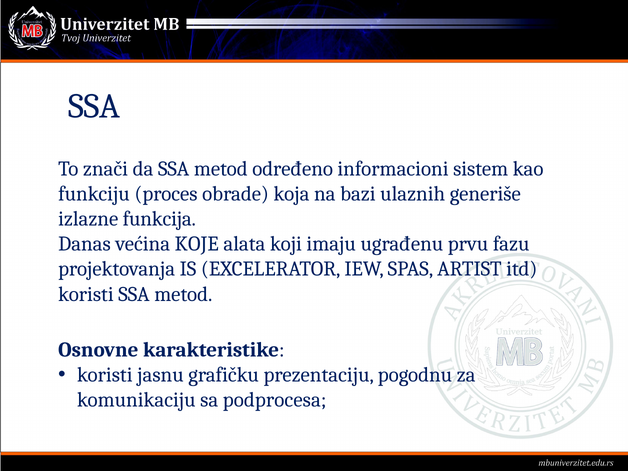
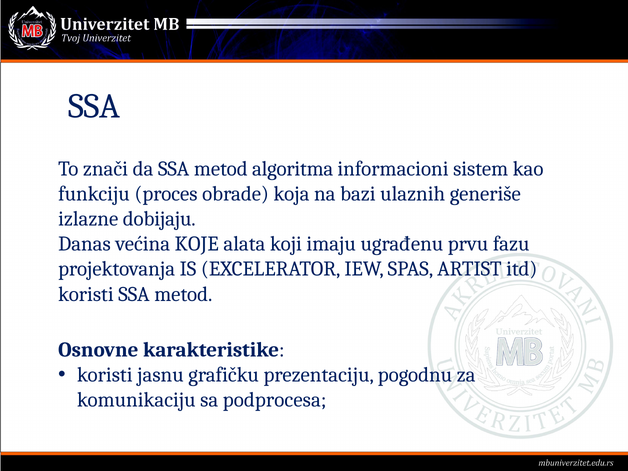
određeno: određeno -> algoritma (293, 169)
funkcija: funkcija -> dobijaju (159, 219)
